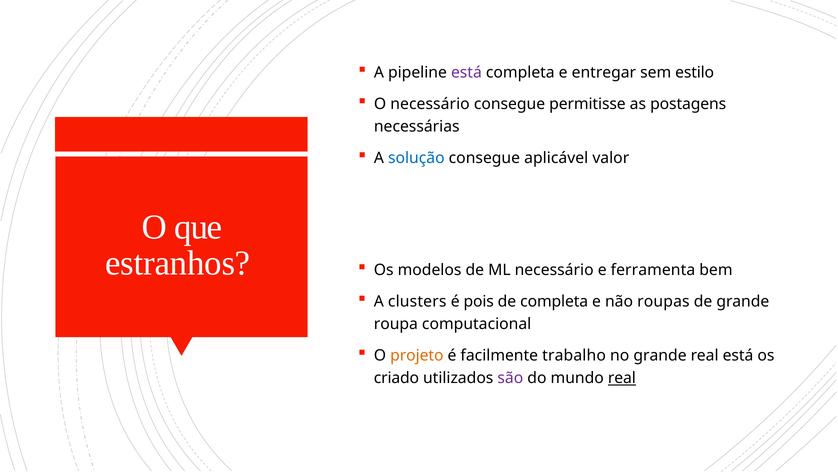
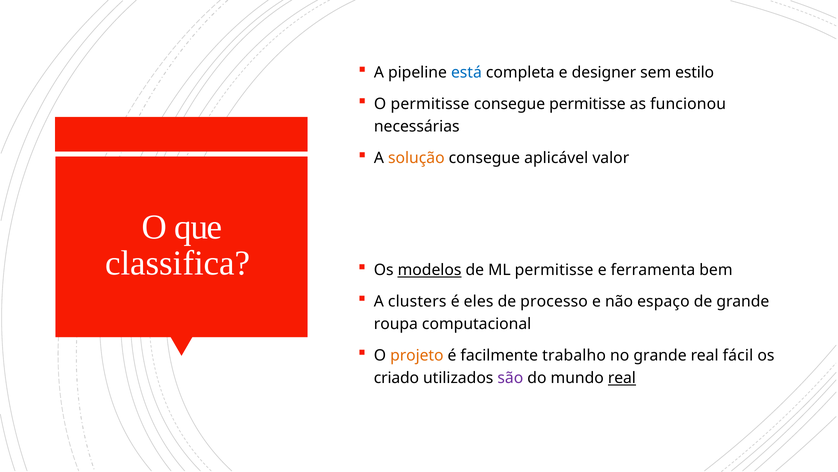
está colour: purple -> blue (466, 73)
entregar: entregar -> designer (604, 73)
O necessário: necessário -> permitisse (430, 104)
postagens: postagens -> funcionou (688, 104)
solução colour: blue -> orange (416, 158)
estranhos: estranhos -> classifica (178, 263)
modelos underline: none -> present (430, 270)
ML necessário: necessário -> permitisse (554, 270)
pois: pois -> eles (479, 301)
de completa: completa -> processo (554, 301)
roupas: roupas -> espaço (663, 301)
real está: está -> fácil (738, 355)
